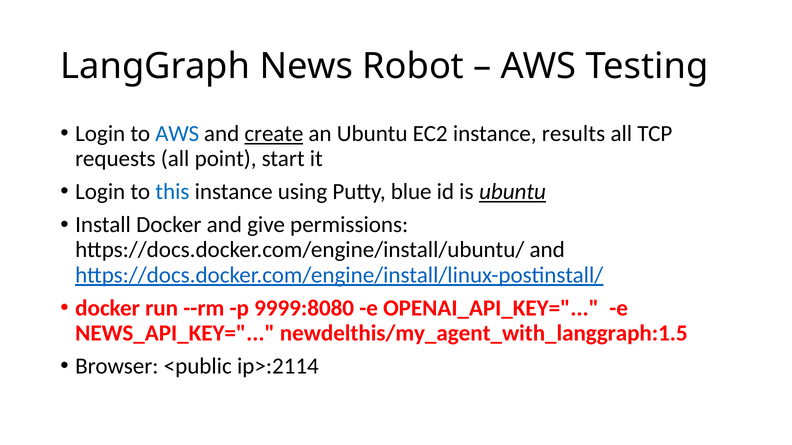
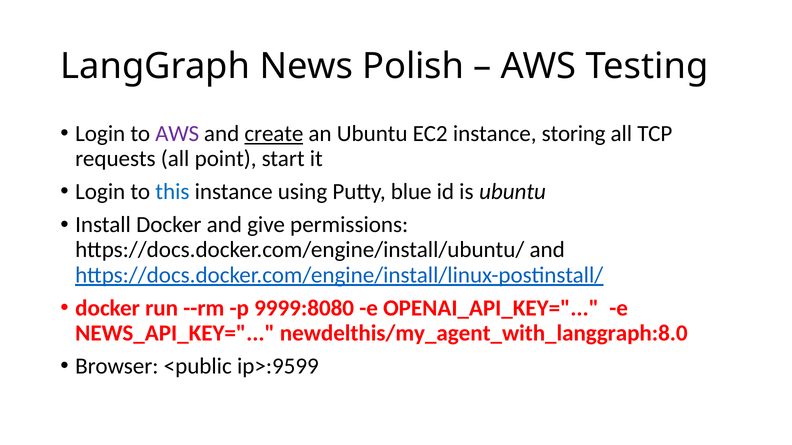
Robot: Robot -> Polish (413, 67)
AWS colour: blue -> purple (177, 134)
results: results -> storing (574, 134)
ubuntu underline: present -> none (513, 192)
newdelthis/my_agent_with_langgraph:1.5: newdelthis/my_agent_with_langgraph:1.5 -> newdelthis/my_agent_with_langgraph:8.0 (484, 333)
ip>:2114: ip>:2114 -> ip>:9599 (278, 367)
